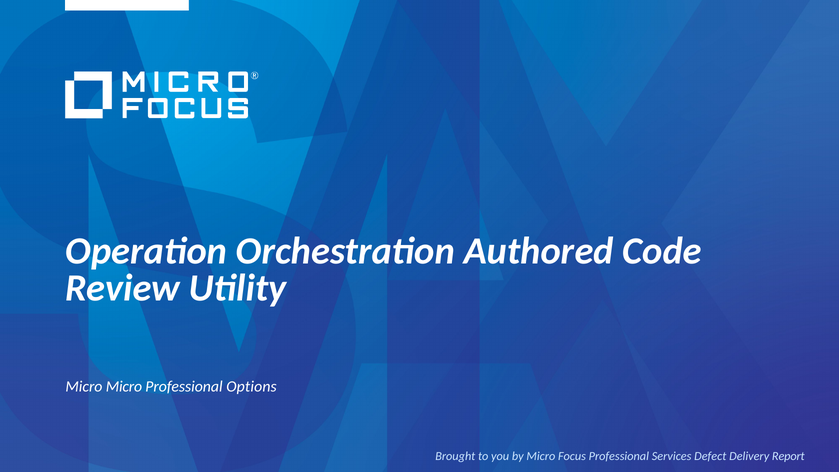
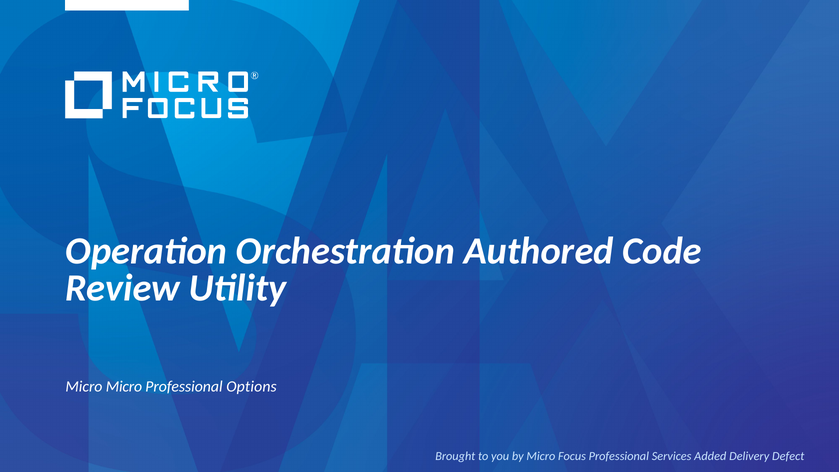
Defect: Defect -> Added (710, 456)
Report: Report -> Defect (788, 456)
